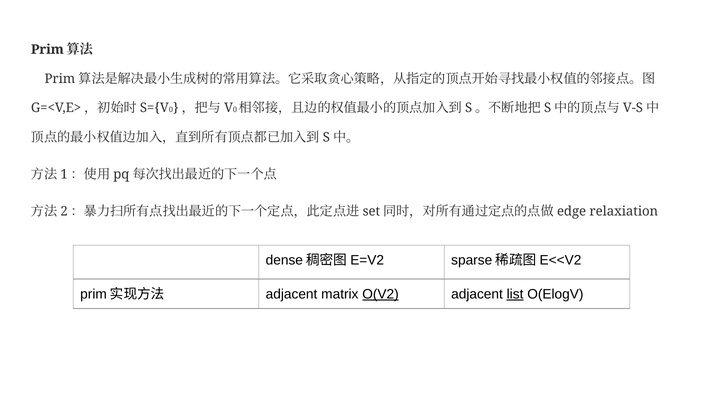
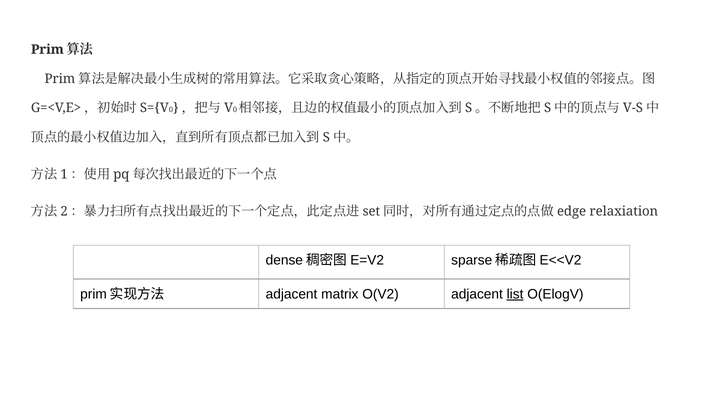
O(V2 underline: present -> none (380, 294)
